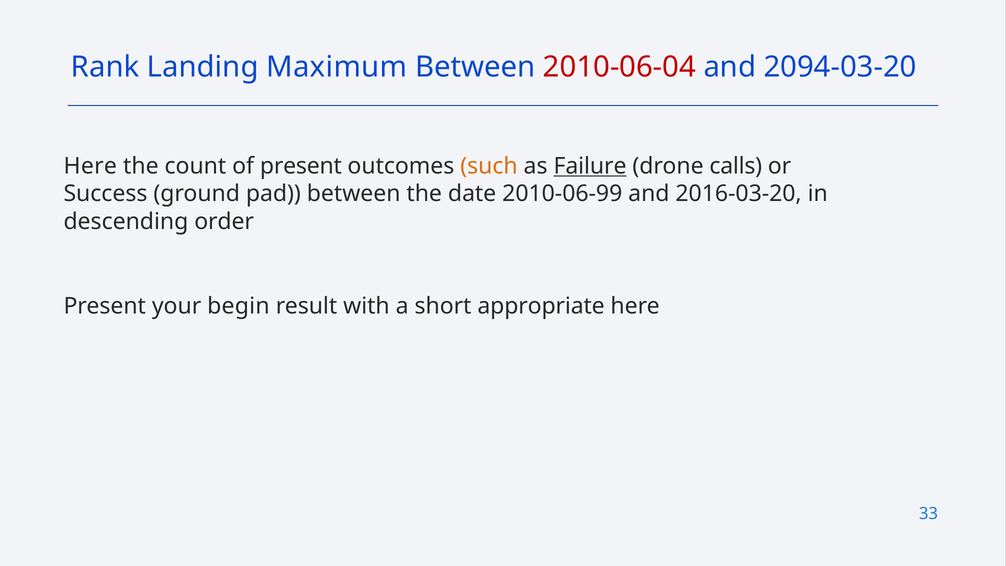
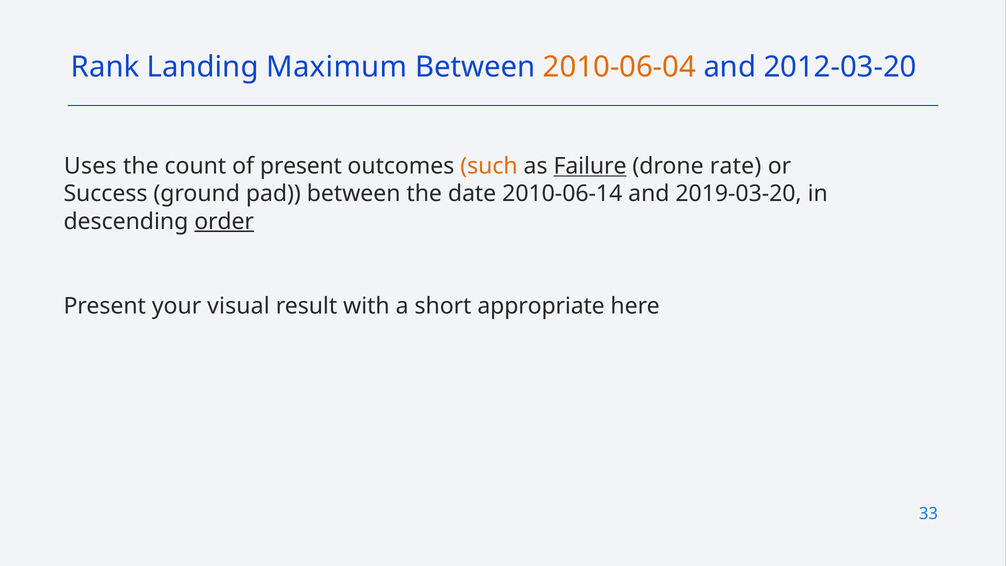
2010-06-04 colour: red -> orange (619, 67)
2094-03-20: 2094-03-20 -> 2012-03-20 (840, 67)
Here: Here -> Uses (90, 166)
calls: calls -> rate (736, 166)
2010-06-99: 2010-06-99 -> 2010-06-14 (562, 194)
2016-03-20: 2016-03-20 -> 2019-03-20 (739, 194)
order underline: none -> present (224, 221)
begin: begin -> visual (238, 306)
